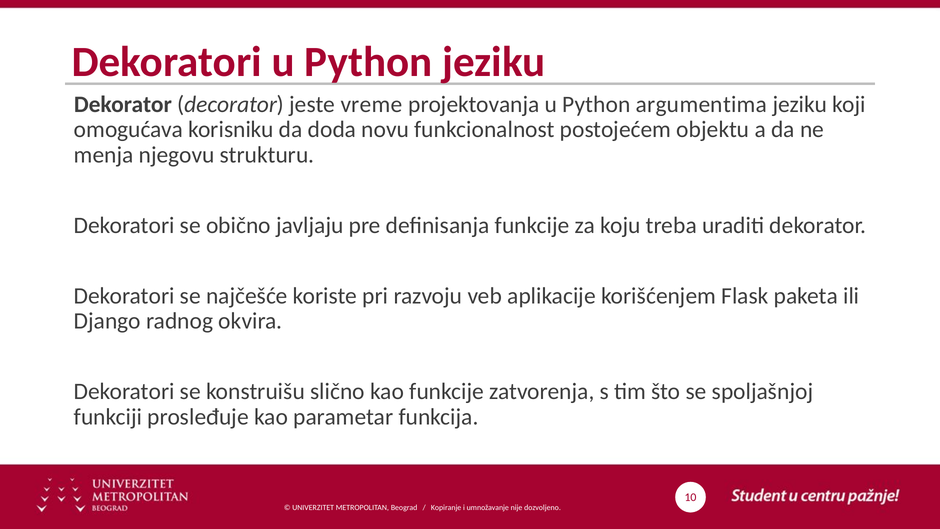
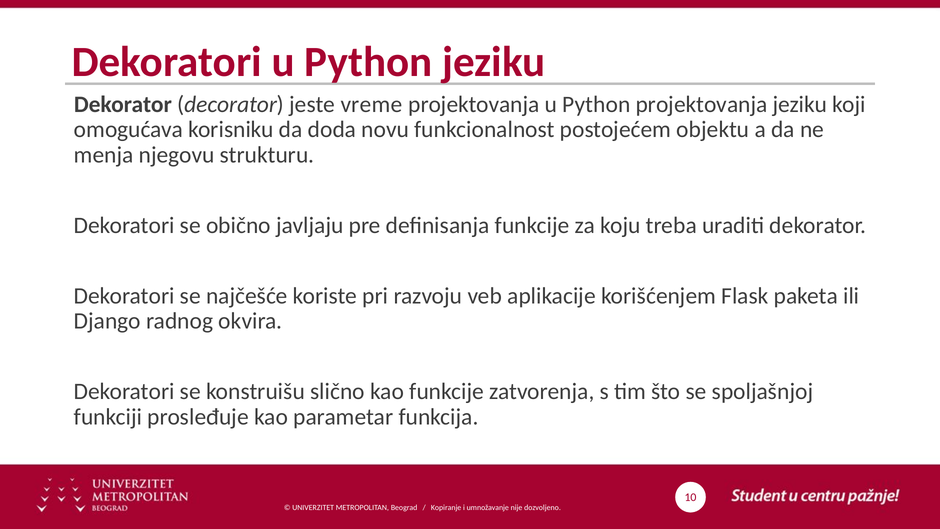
Python argumentima: argumentima -> projektovanja (702, 104)
